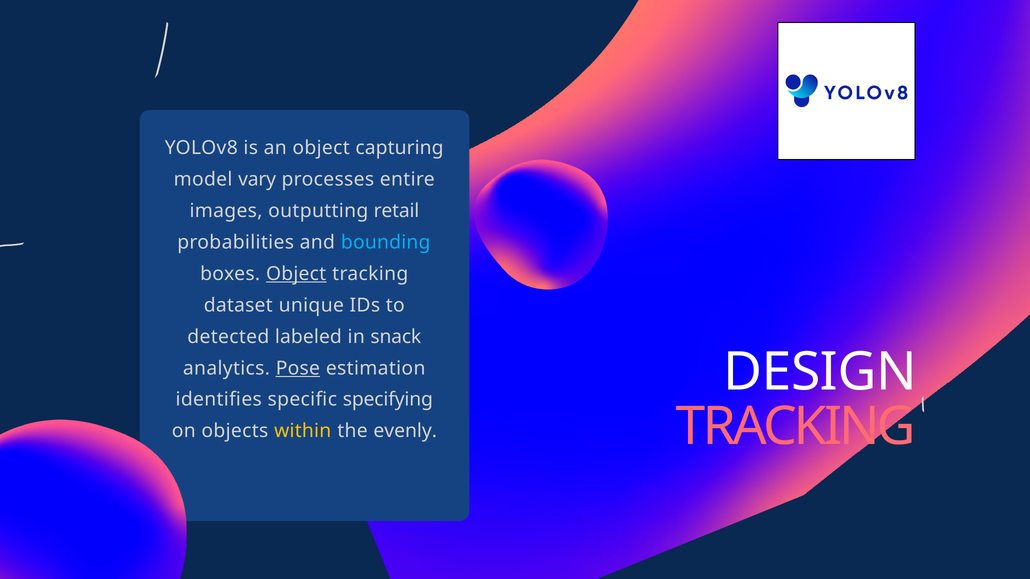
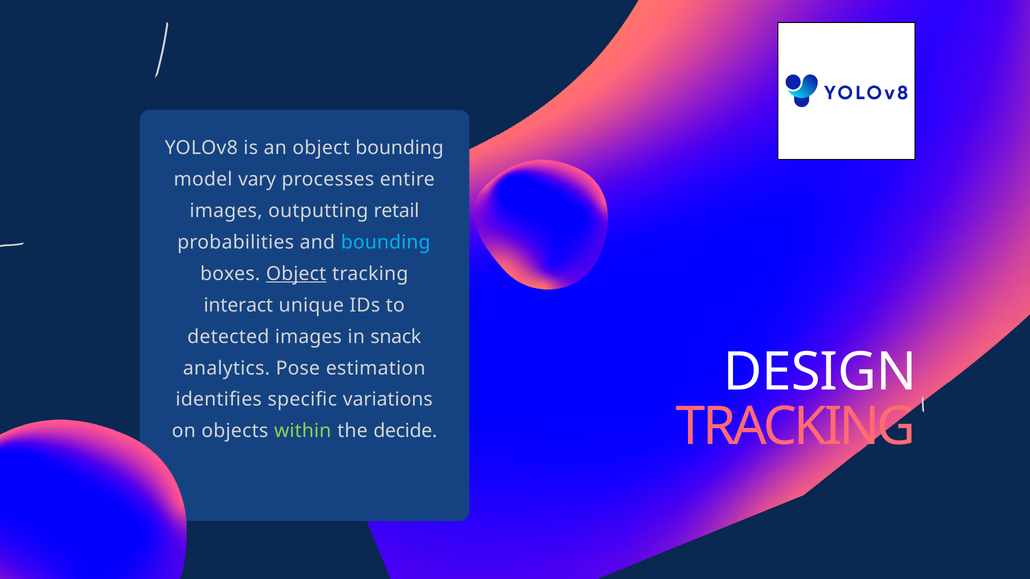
object capturing: capturing -> bounding (400, 148)
dataset: dataset -> interact (238, 305)
detected labeled: labeled -> images (308, 337)
Pose underline: present -> none (298, 368)
specifying: specifying -> variations (388, 400)
within colour: yellow -> light green (303, 431)
evenly: evenly -> decide (405, 431)
